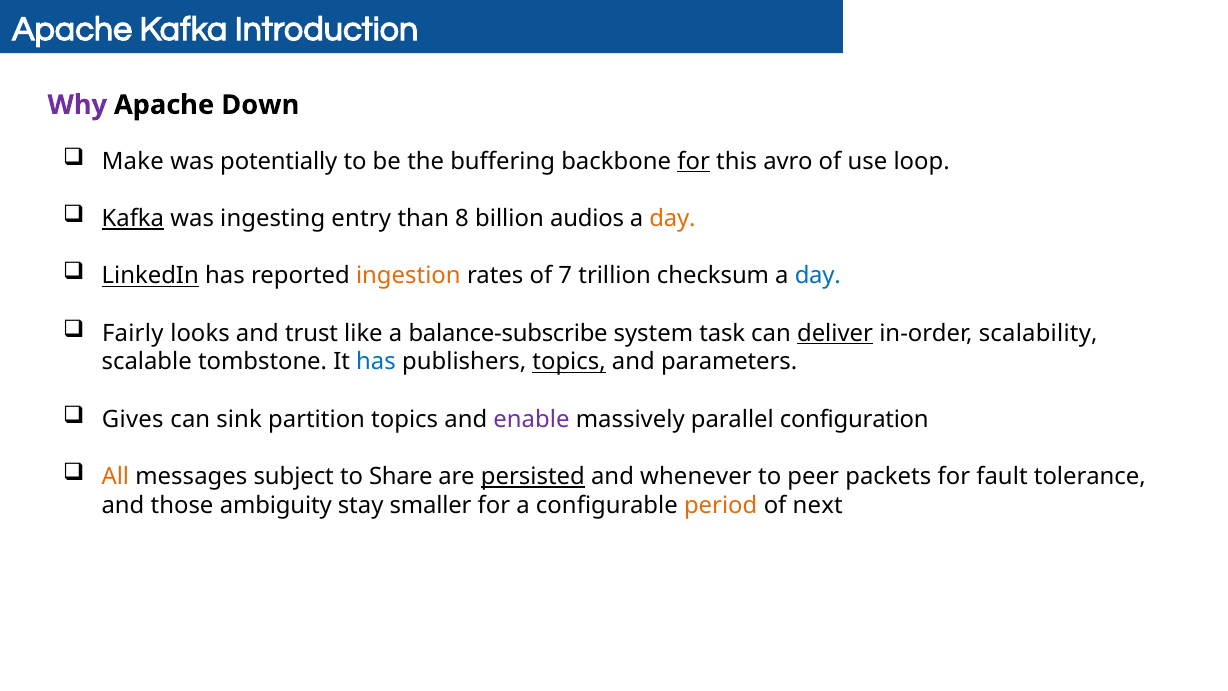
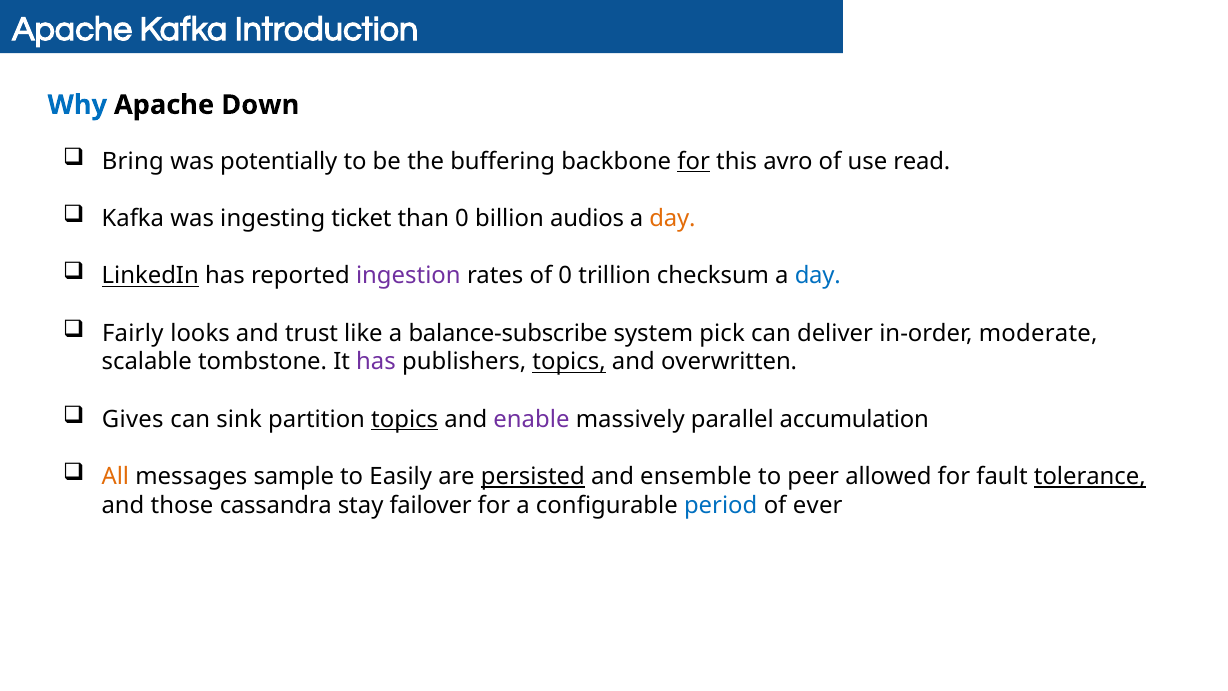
Why colour: purple -> blue (77, 105)
Make: Make -> Bring (133, 161)
loop: loop -> read (922, 161)
Kafka underline: present -> none (133, 219)
entry: entry -> ticket (361, 219)
than 8: 8 -> 0 (462, 219)
ingestion colour: orange -> purple (408, 276)
of 7: 7 -> 0 (565, 276)
task: task -> pick (722, 333)
deliver underline: present -> none (835, 333)
scalability: scalability -> moderate (1038, 333)
has colour: blue -> purple (376, 362)
parameters: parameters -> overwritten (729, 362)
topics underline: none -> present (405, 419)
configuration: configuration -> accumulation (854, 419)
subject: subject -> sample (294, 477)
Share: Share -> Easily (401, 477)
whenever: whenever -> ensemble (696, 477)
packets: packets -> allowed (888, 477)
tolerance underline: none -> present (1090, 477)
ambiguity: ambiguity -> cassandra (276, 505)
smaller: smaller -> failover (431, 505)
period colour: orange -> blue (721, 505)
next: next -> ever (818, 505)
